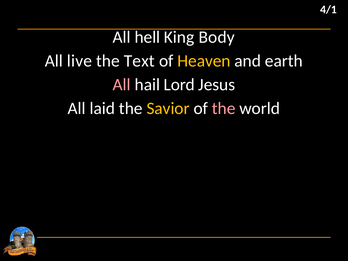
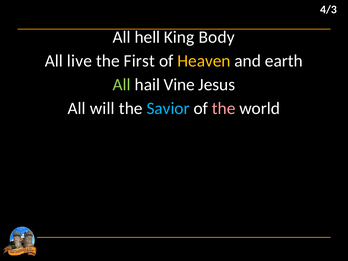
4/1: 4/1 -> 4/3 (328, 9)
Text: Text -> First (139, 61)
All colour: pink -> light green (122, 85)
Lord: Lord -> Vine (179, 85)
laid: laid -> will (102, 108)
Savior colour: yellow -> light blue (168, 108)
